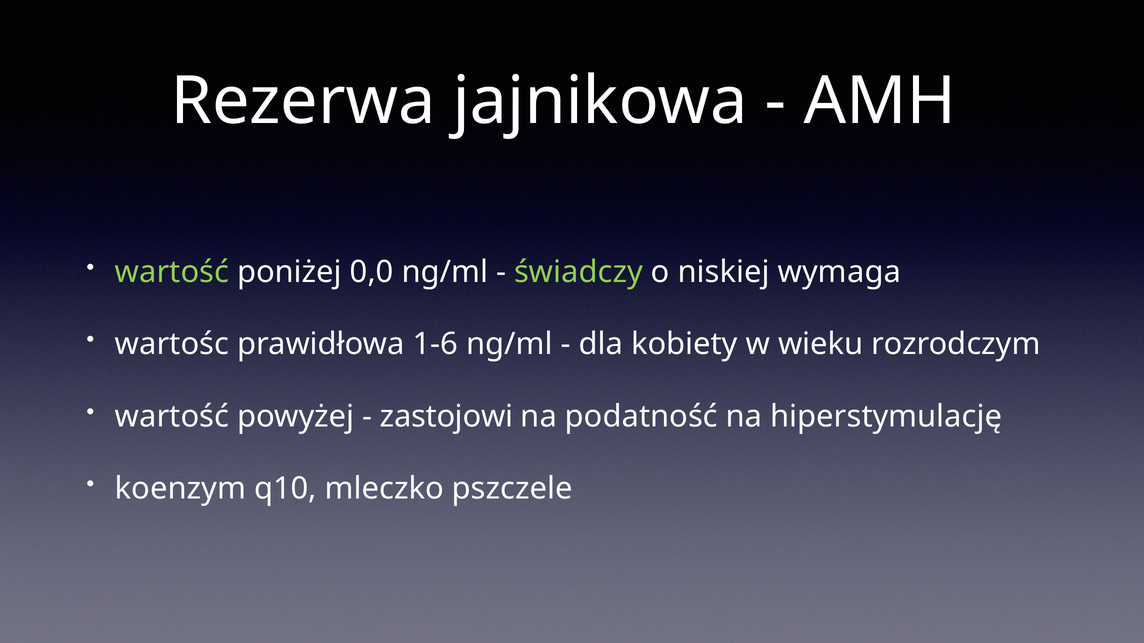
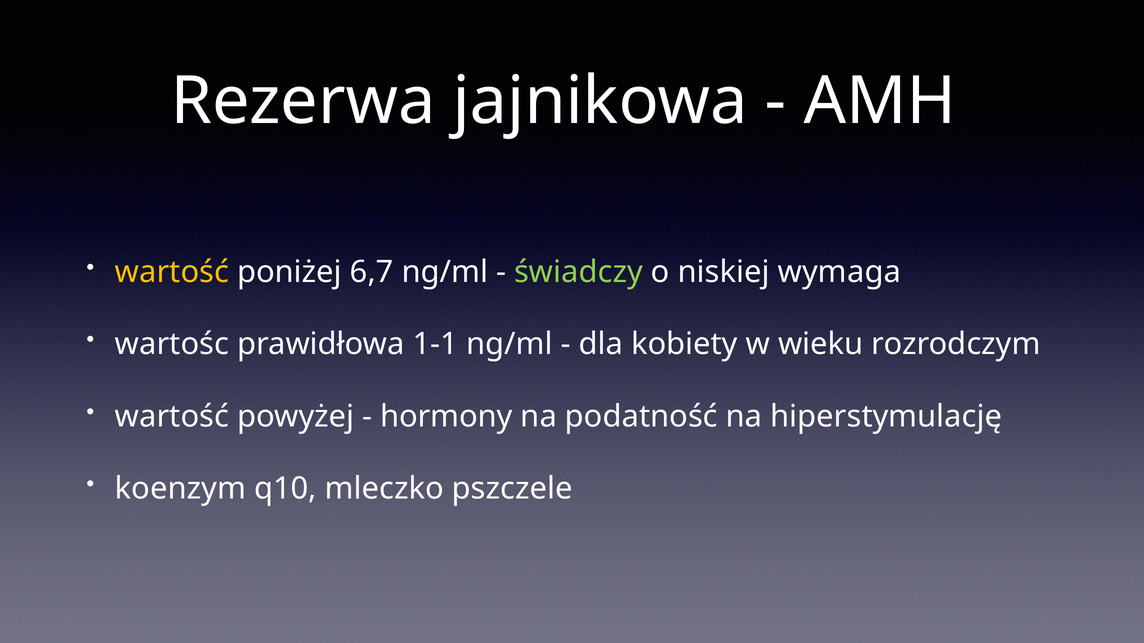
wartość colour: light green -> yellow (172, 272)
0,0: 0,0 -> 6,7 (372, 272)
1-6: 1-6 -> 1-1 (435, 344)
zastojowi: zastojowi -> hormony (446, 417)
